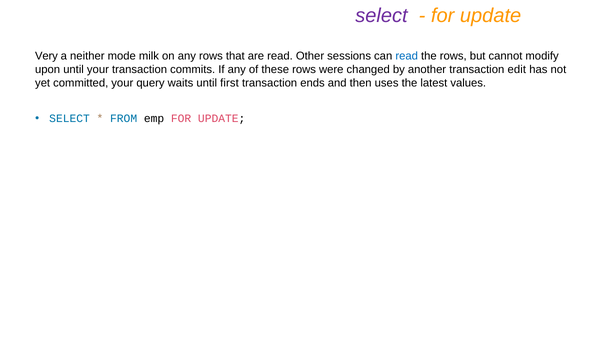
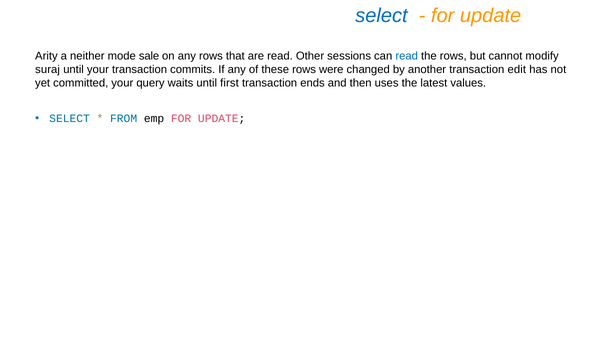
select colour: purple -> blue (381, 16)
Very: Very -> Arity (46, 56)
milk: milk -> sale (149, 56)
upon: upon -> suraj (48, 70)
